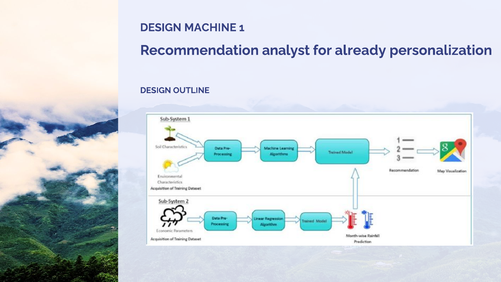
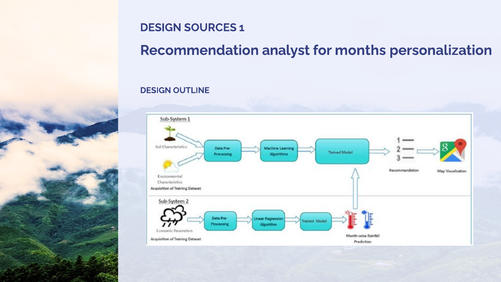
MACHINE: MACHINE -> SOURCES (210, 28)
already: already -> months (360, 50)
